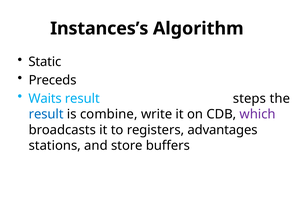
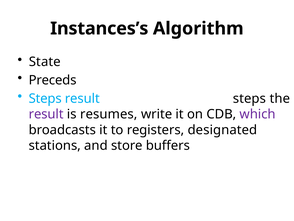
Static: Static -> State (45, 62)
Waits: Waits -> Steps (45, 98)
result colour: blue -> purple (46, 114)
combine: combine -> resumes (109, 114)
advantages: advantages -> designated (222, 130)
